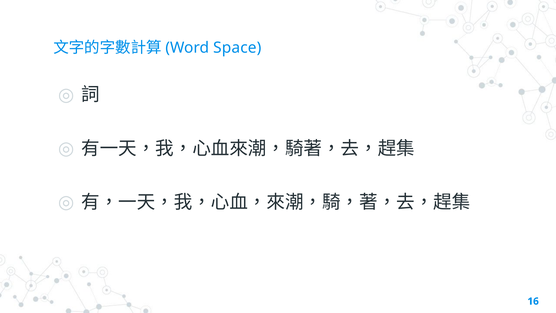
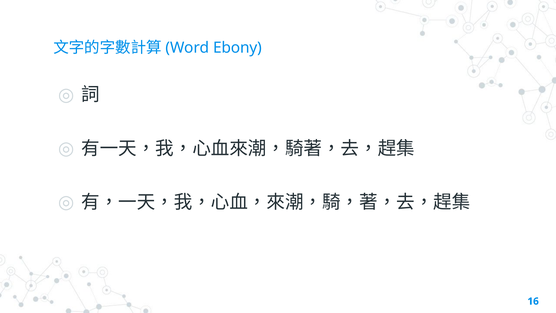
Space: Space -> Ebony (237, 48)
